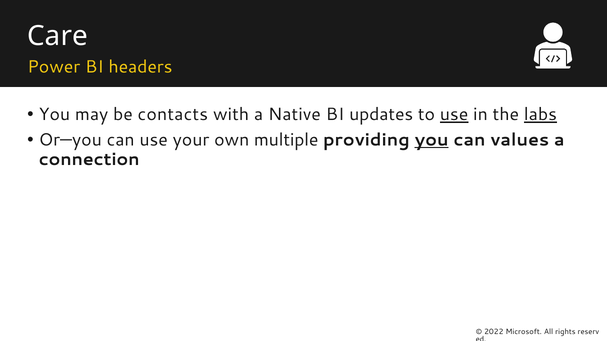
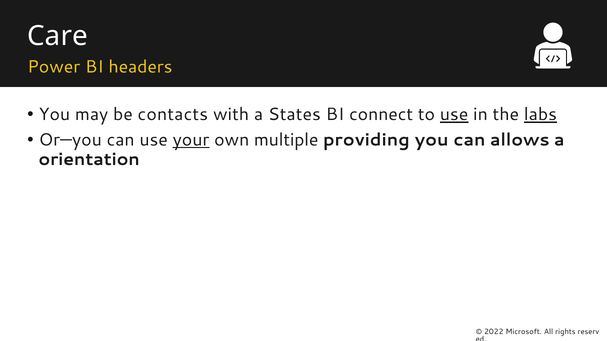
Native: Native -> States (294, 115)
updates: updates -> connect (381, 115)
your underline: none -> present (191, 140)
you underline: present -> none (432, 140)
values: values -> allows (520, 140)
connection: connection -> orientation (89, 159)
